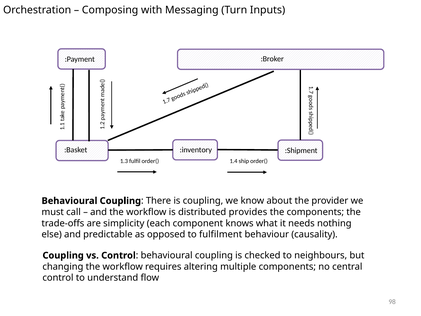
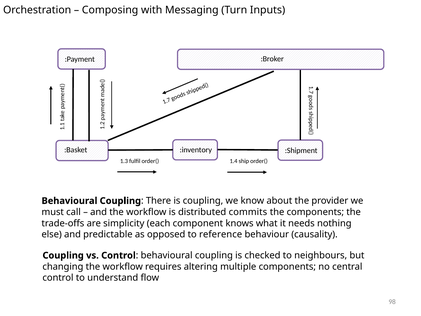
provides: provides -> commits (248, 212)
fulfilment: fulfilment -> reference (221, 234)
